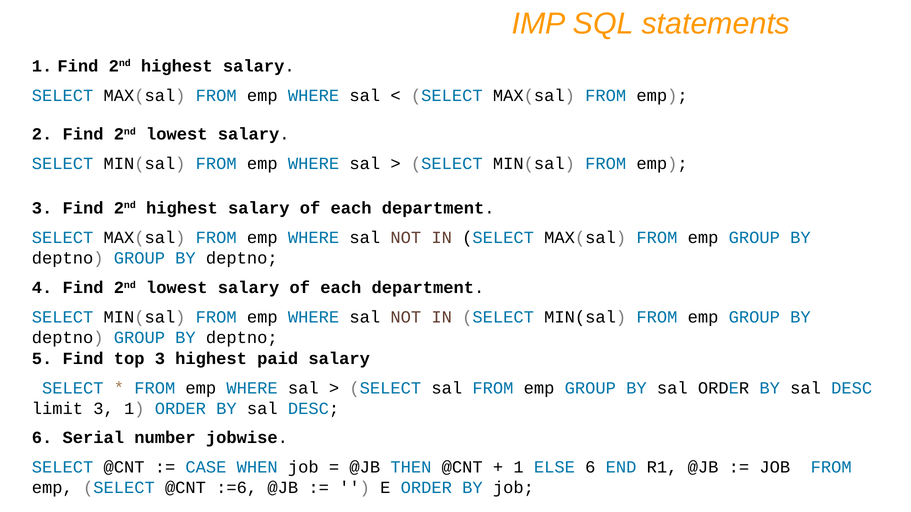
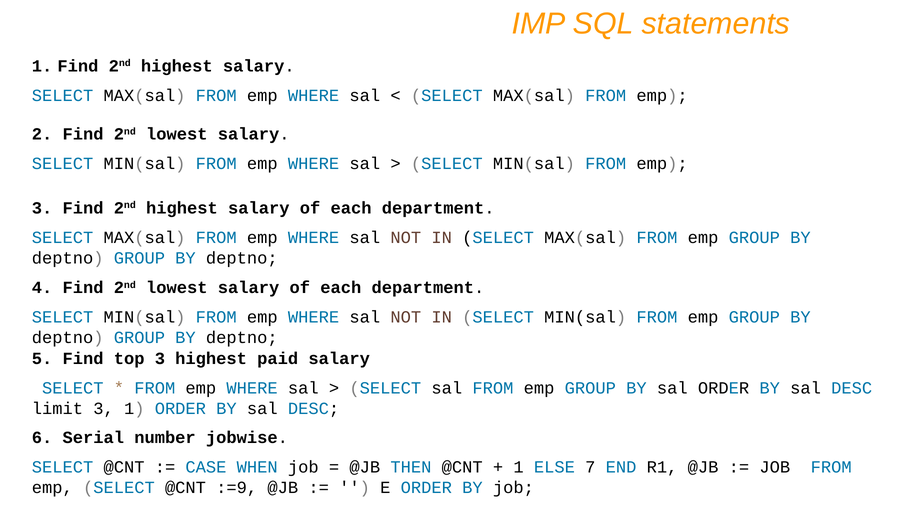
ELSE 6: 6 -> 7 (590, 467)
:=6: :=6 -> :=9 (237, 488)
